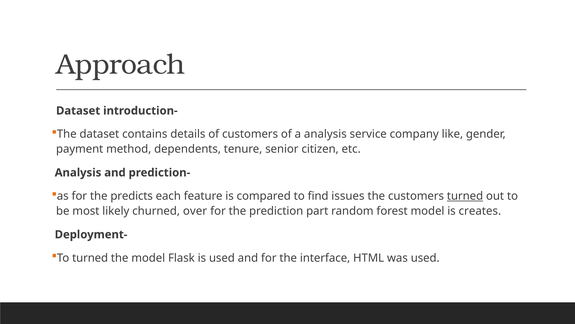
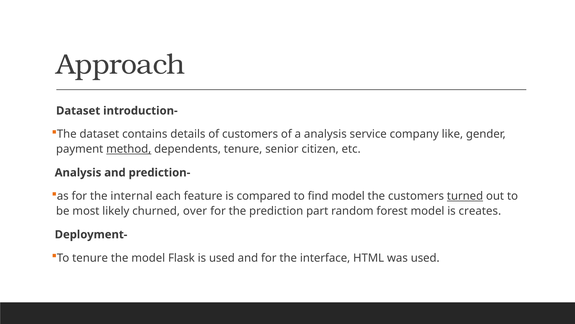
method underline: none -> present (129, 149)
predicts: predicts -> internal (132, 196)
find issues: issues -> model (348, 196)
To turned: turned -> tenure (90, 258)
